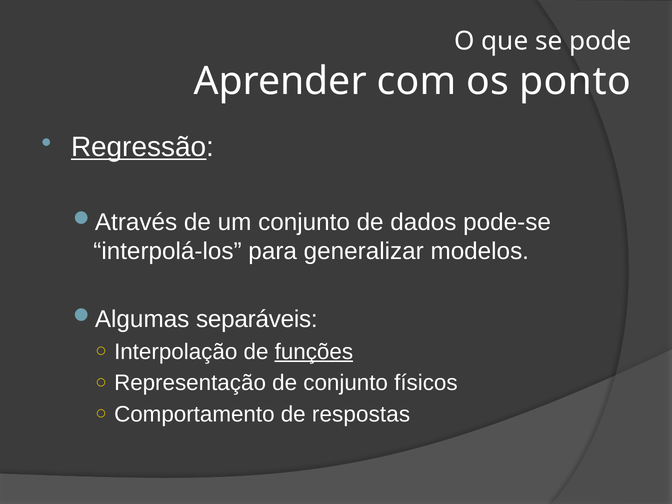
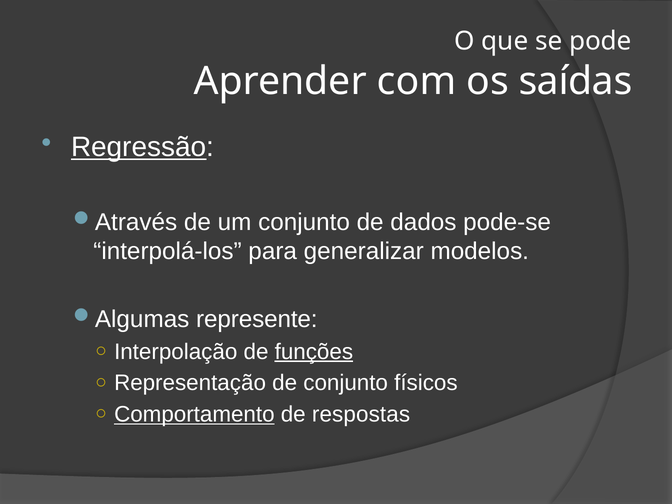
ponto: ponto -> saídas (575, 81)
separáveis: separáveis -> represente (257, 319)
Comportamento underline: none -> present (194, 414)
